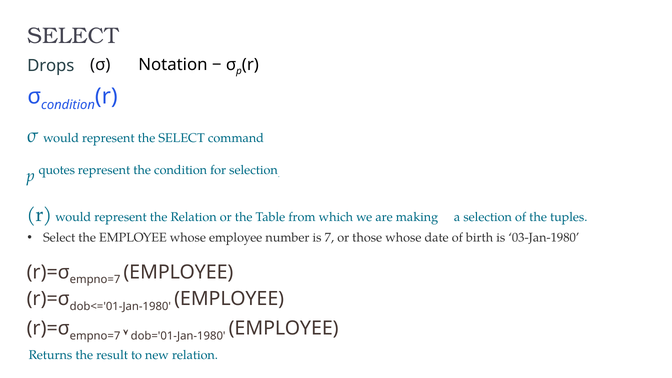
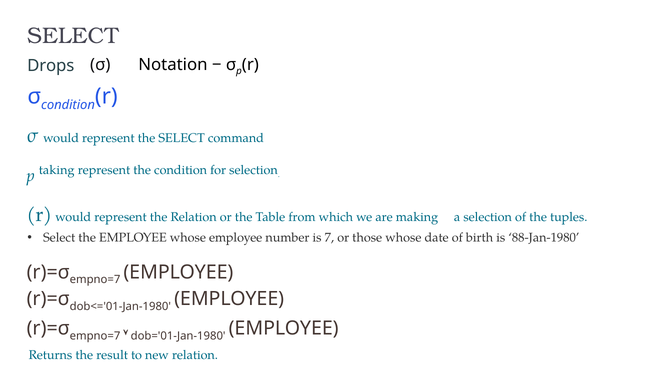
quotes: quotes -> taking (57, 170)
03-Jan-1980: 03-Jan-1980 -> 88-Jan-1980 (544, 238)
